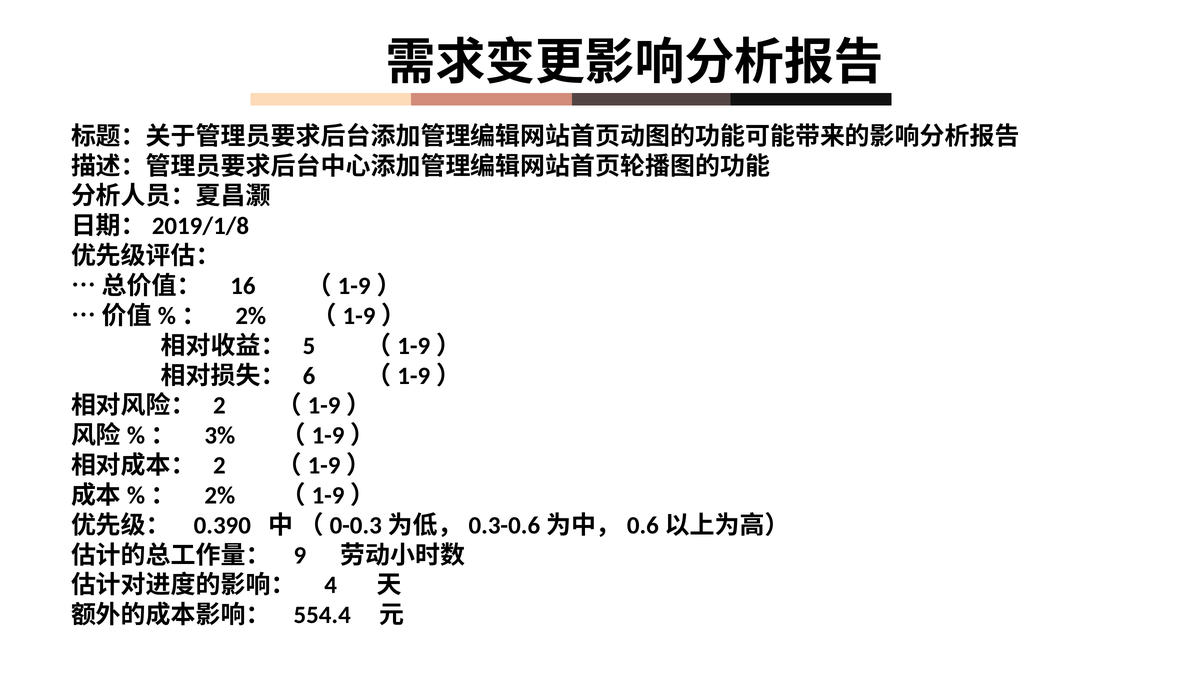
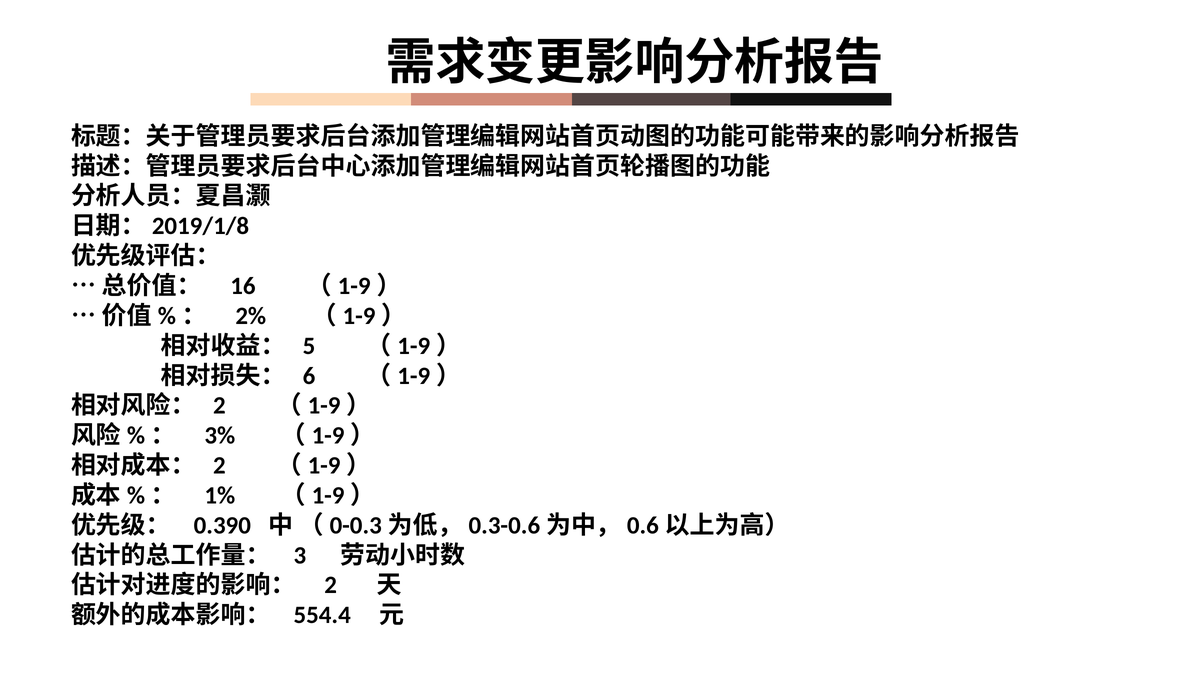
2%: 2% -> 1% (220, 495)
9: 9 -> 3 (300, 555)
4: 4 -> 2 (331, 585)
